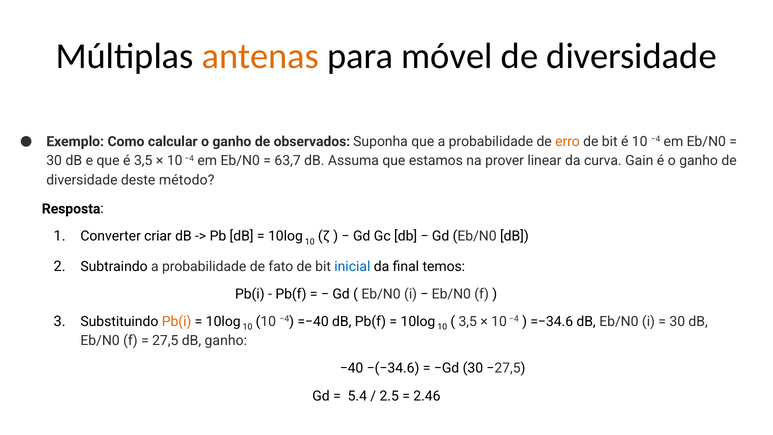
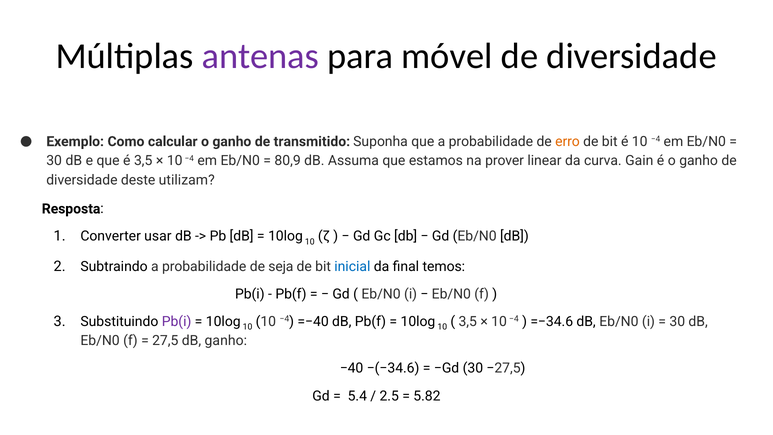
antenas colour: orange -> purple (260, 56)
observados: observados -> transmitido (312, 141)
63,7: 63,7 -> 80,9 (288, 161)
método: método -> utilizam (187, 180)
criar: criar -> usar (158, 236)
fato: fato -> seja (281, 266)
Pb(i colour: orange -> purple (177, 321)
2.46: 2.46 -> 5.82 (427, 396)
